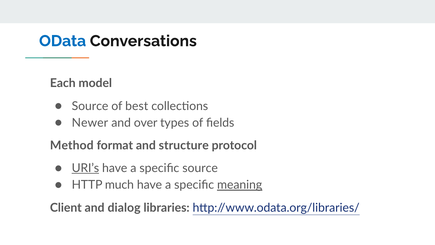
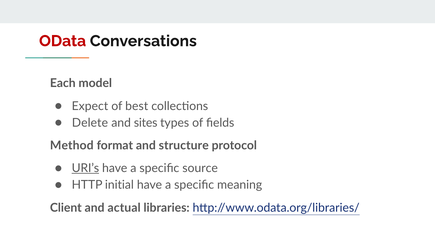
OData colour: blue -> red (63, 41)
Source: Source -> Expect (90, 106)
Newer: Newer -> Delete (90, 123)
over: over -> sites (146, 123)
much: much -> initial (119, 185)
meaning underline: present -> none (240, 185)
dialog: dialog -> actual (124, 207)
